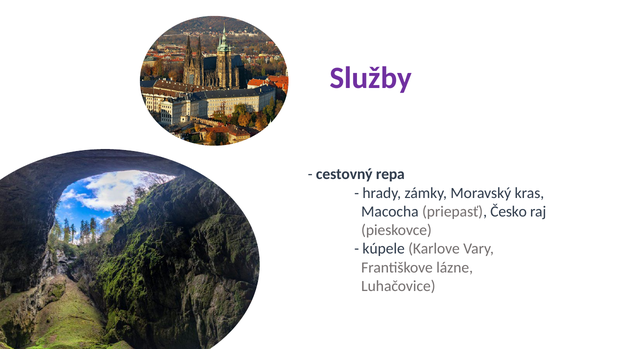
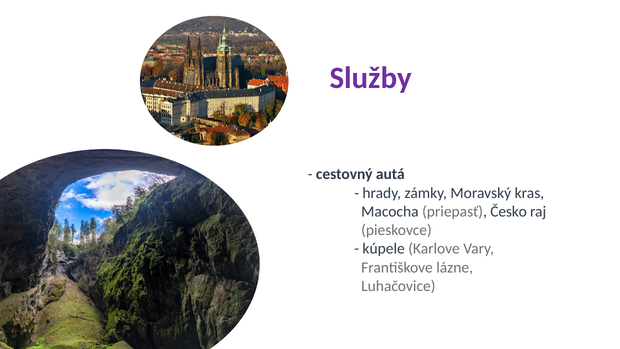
repa: repa -> autá (390, 174)
